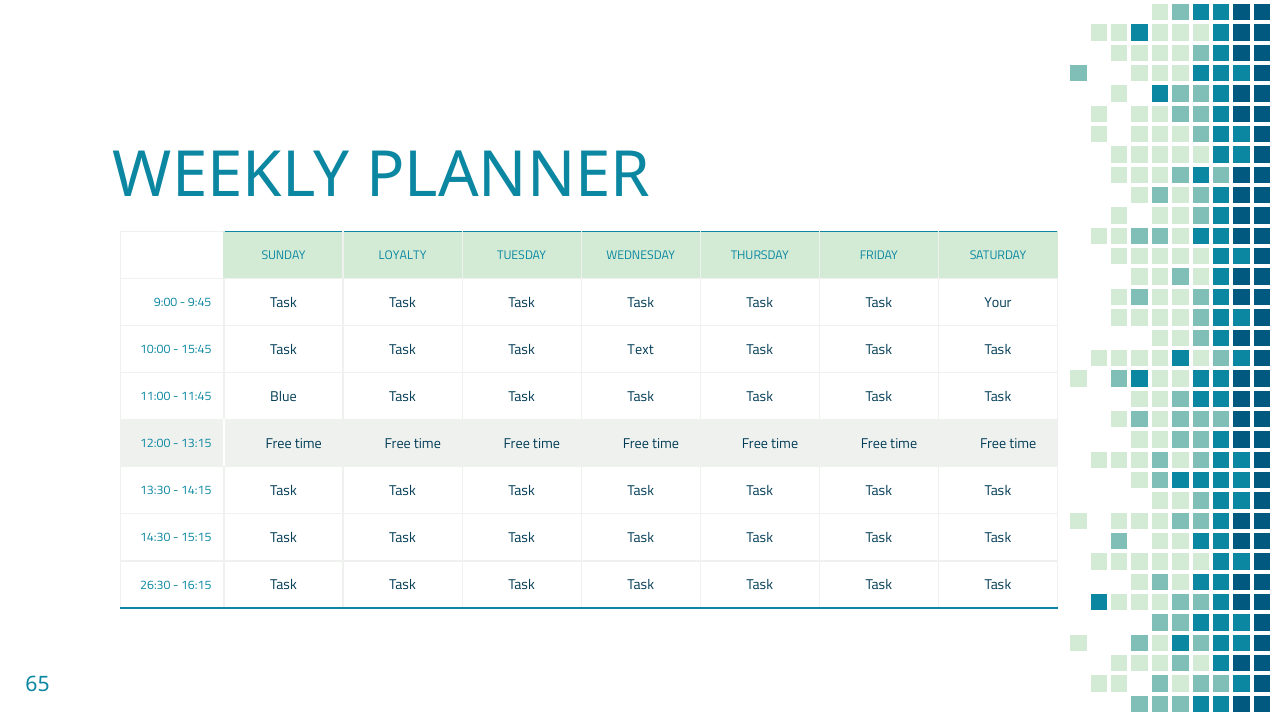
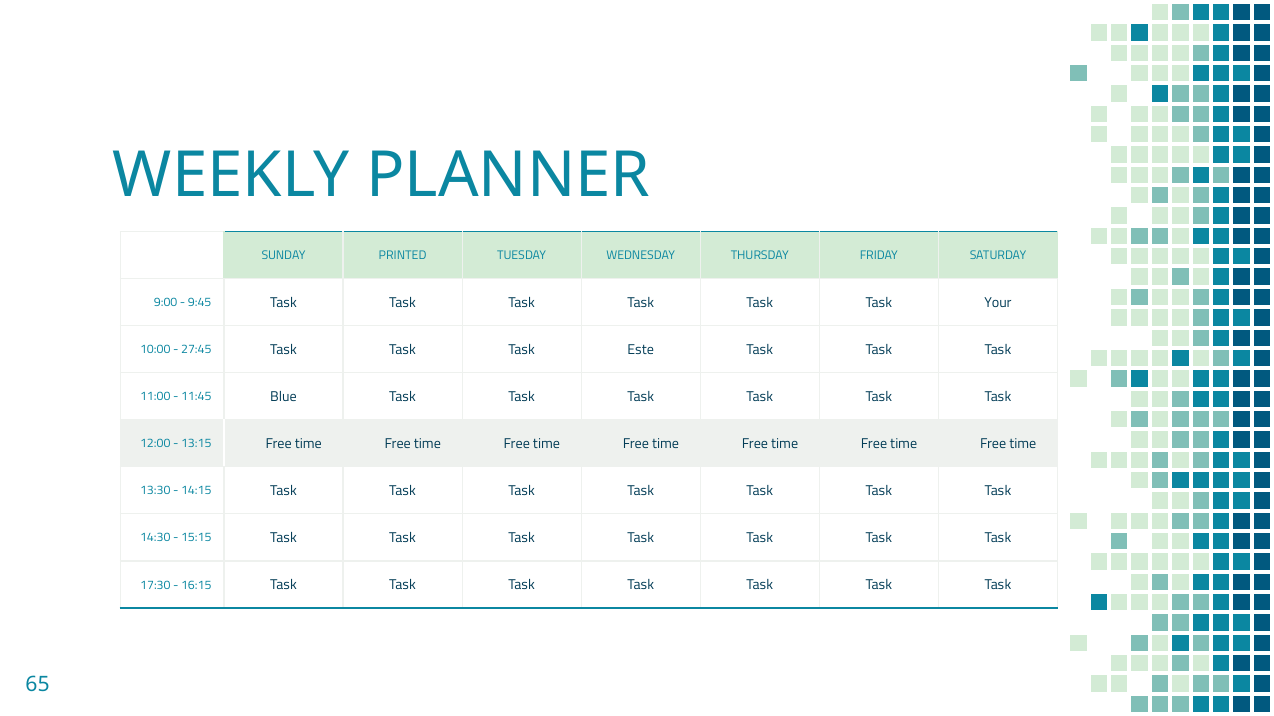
LOYALTY: LOYALTY -> PRINTED (403, 256)
15:45: 15:45 -> 27:45 (196, 350)
Text: Text -> Este (641, 350)
26:30: 26:30 -> 17:30 (155, 585)
